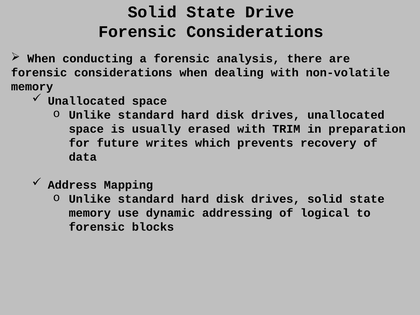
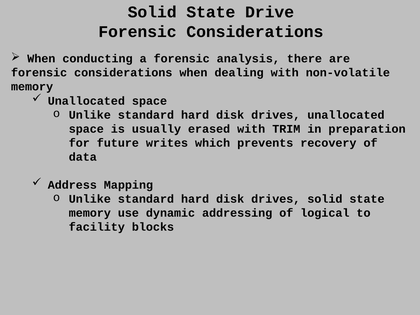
forensic: forensic -> facility (97, 227)
